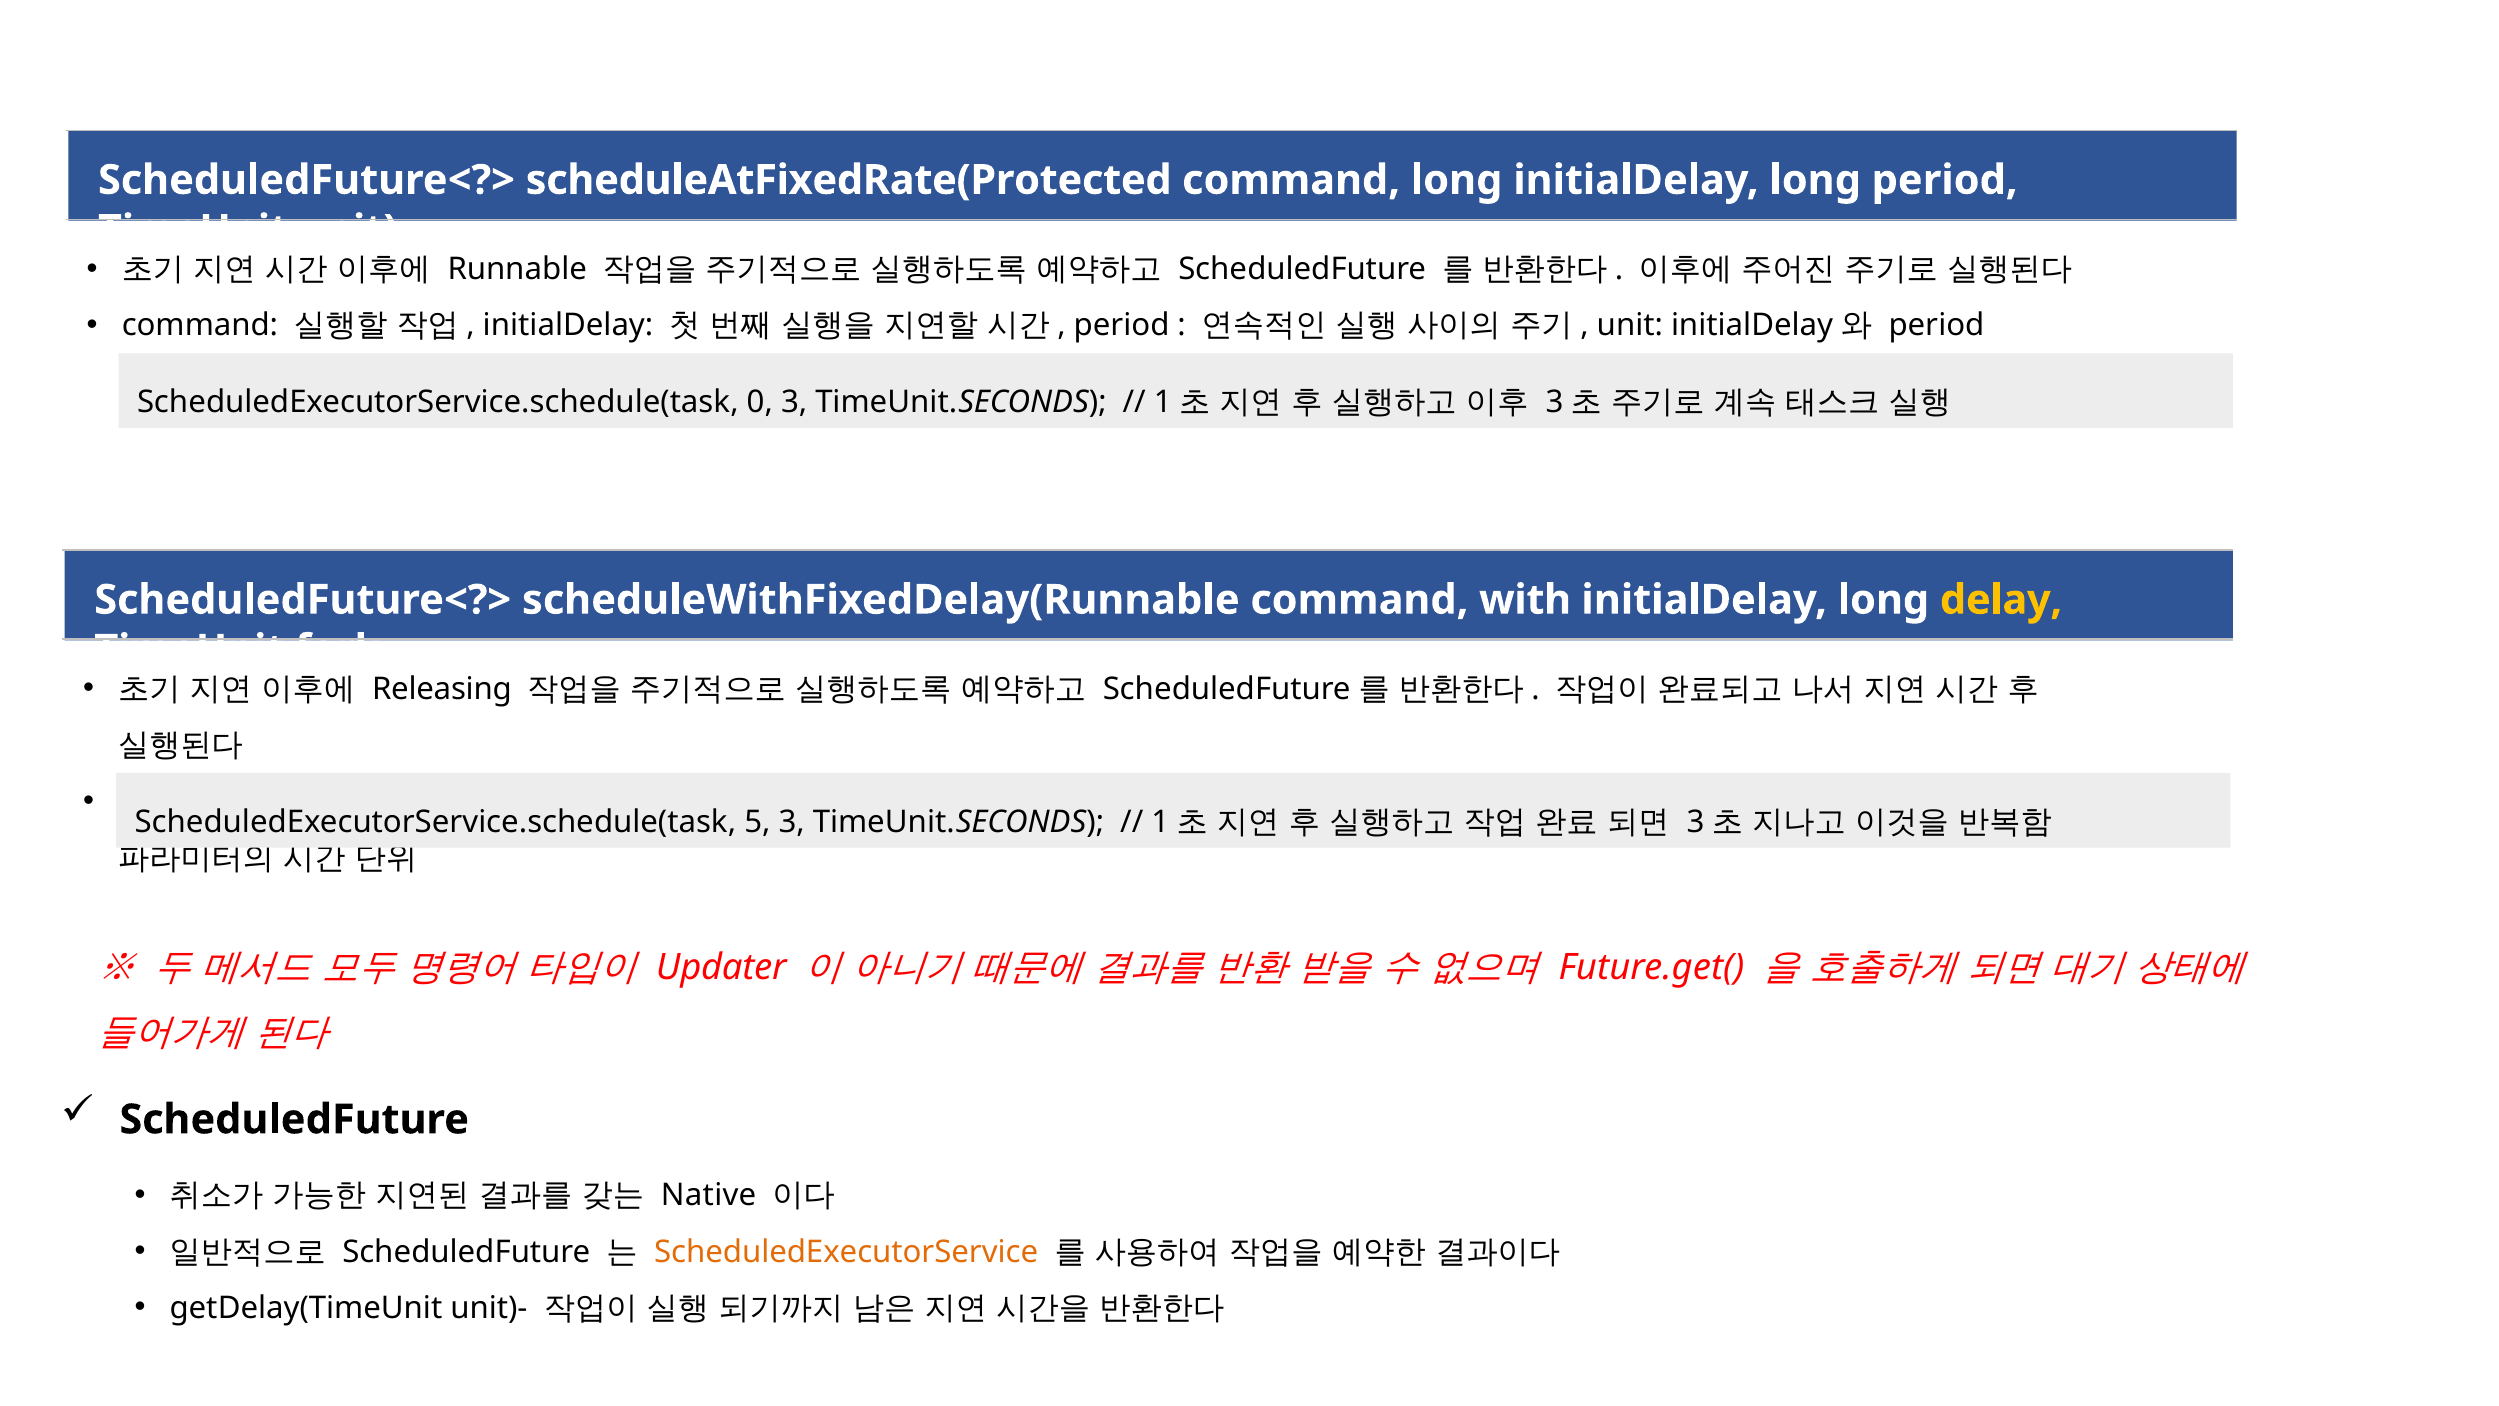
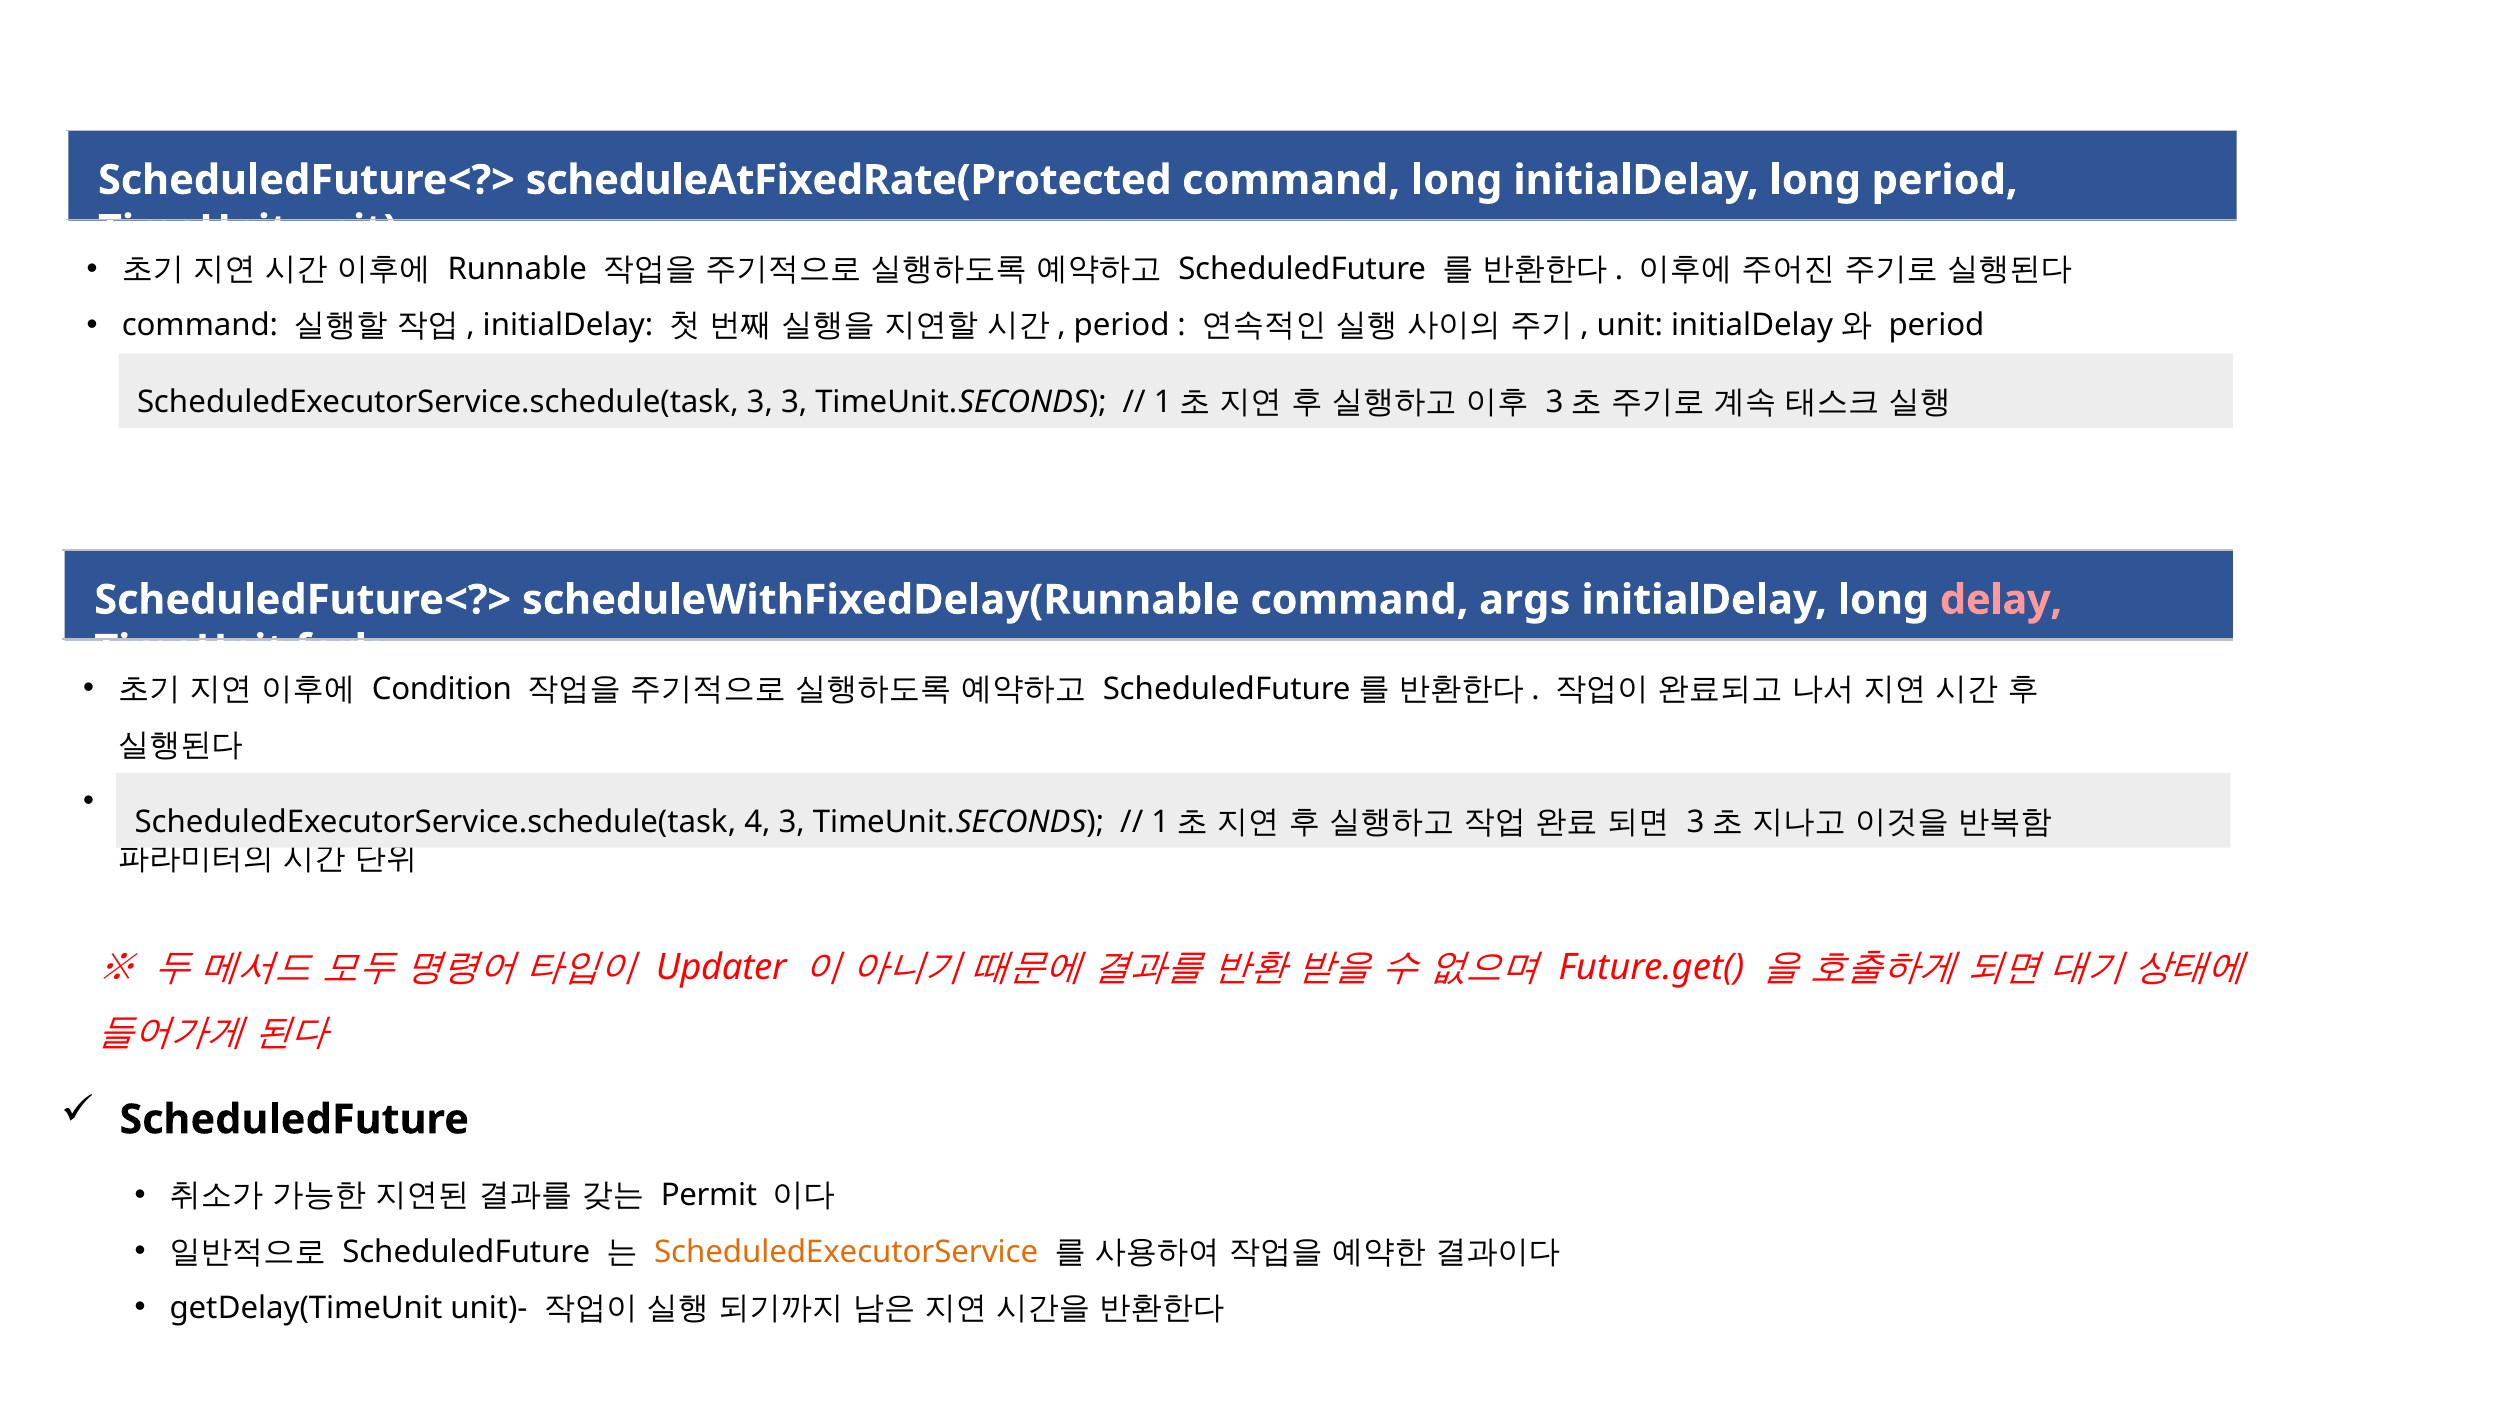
ScheduledExecutorService.schedule(task 0: 0 -> 3 (760, 402)
with: with -> args (1525, 600)
delay colour: yellow -> pink (2001, 600)
Releasing: Releasing -> Condition (442, 689)
5: 5 -> 4 (757, 822)
Native: Native -> Permit (709, 1195)
